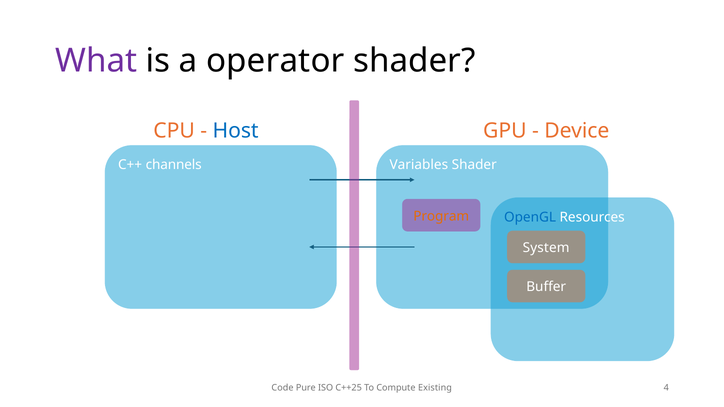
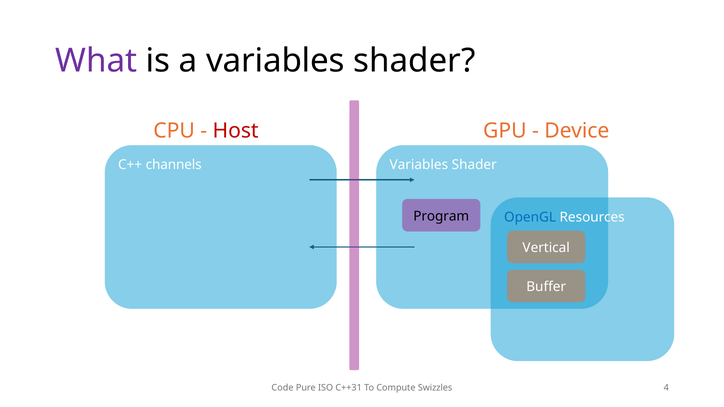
a operator: operator -> variables (275, 61)
Host colour: blue -> red (236, 131)
Program colour: orange -> black (441, 216)
System: System -> Vertical (546, 248)
C++25: C++25 -> C++31 (349, 388)
Existing: Existing -> Swizzles (435, 388)
